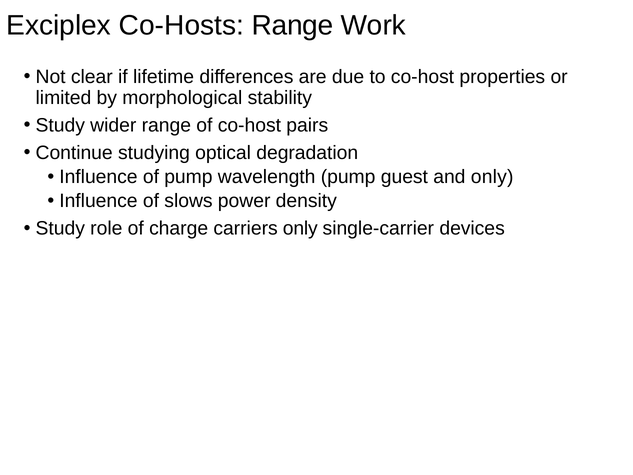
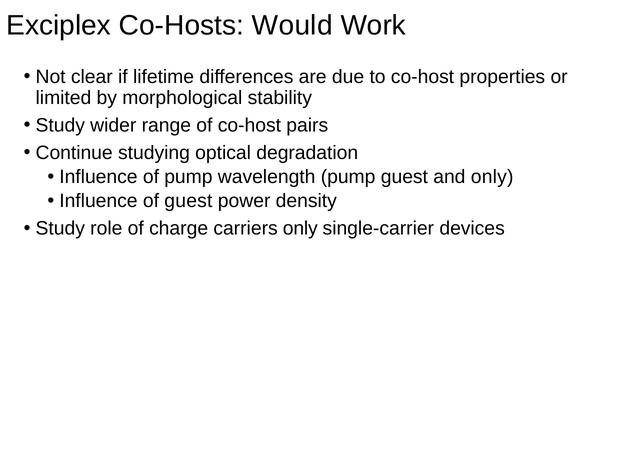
Co-Hosts Range: Range -> Would (292, 25)
of slows: slows -> guest (188, 201)
